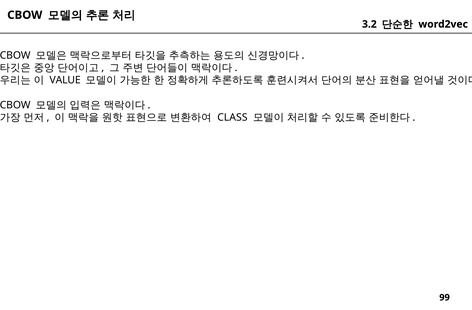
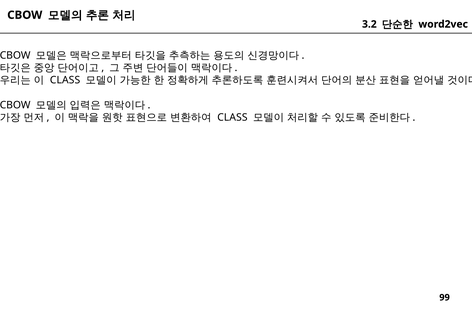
VALUE: VALUE -> CLASS (65, 80)
